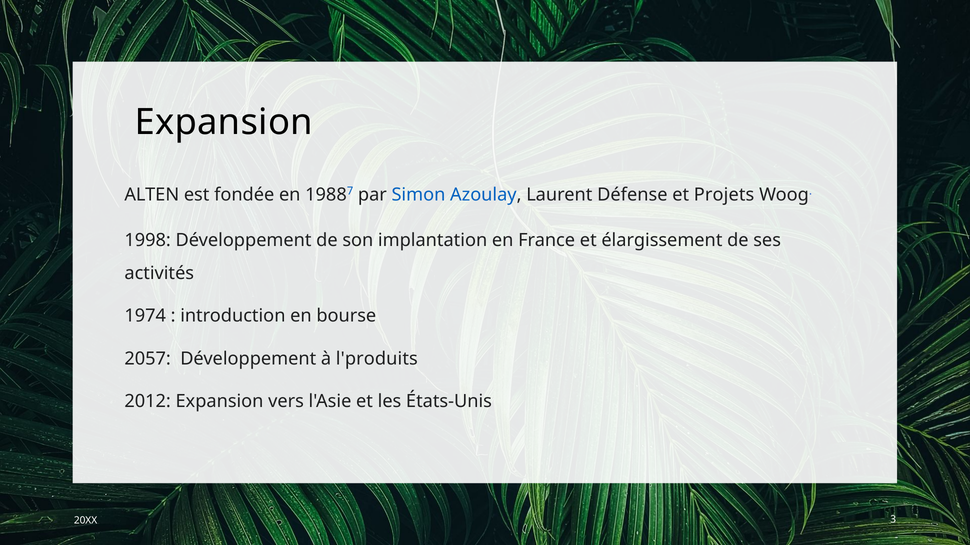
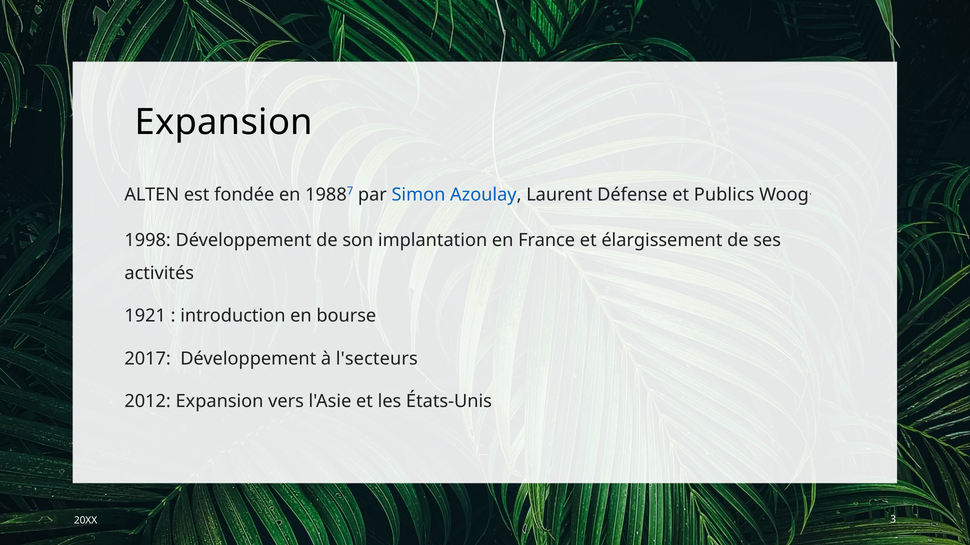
Projets: Projets -> Publics (724, 195)
1974: 1974 -> 1921 (145, 316)
2057: 2057 -> 2017 (148, 359)
l'produits: l'produits -> l'secteurs (377, 359)
